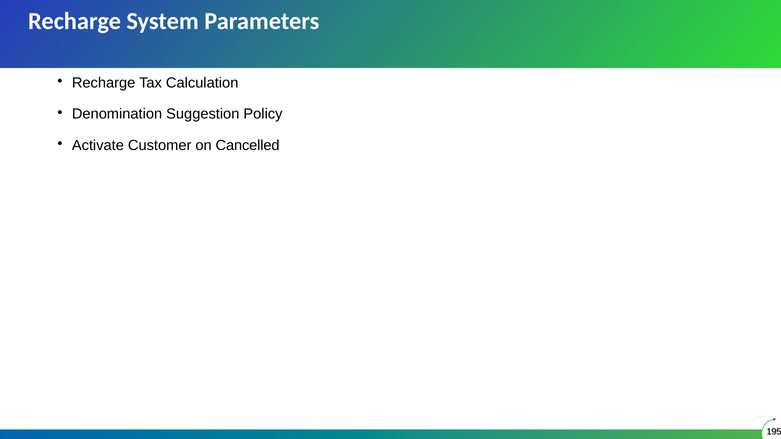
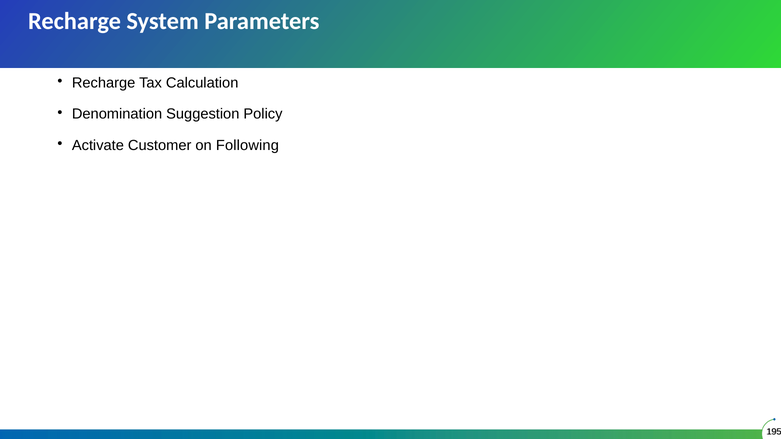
Cancelled: Cancelled -> Following (247, 145)
